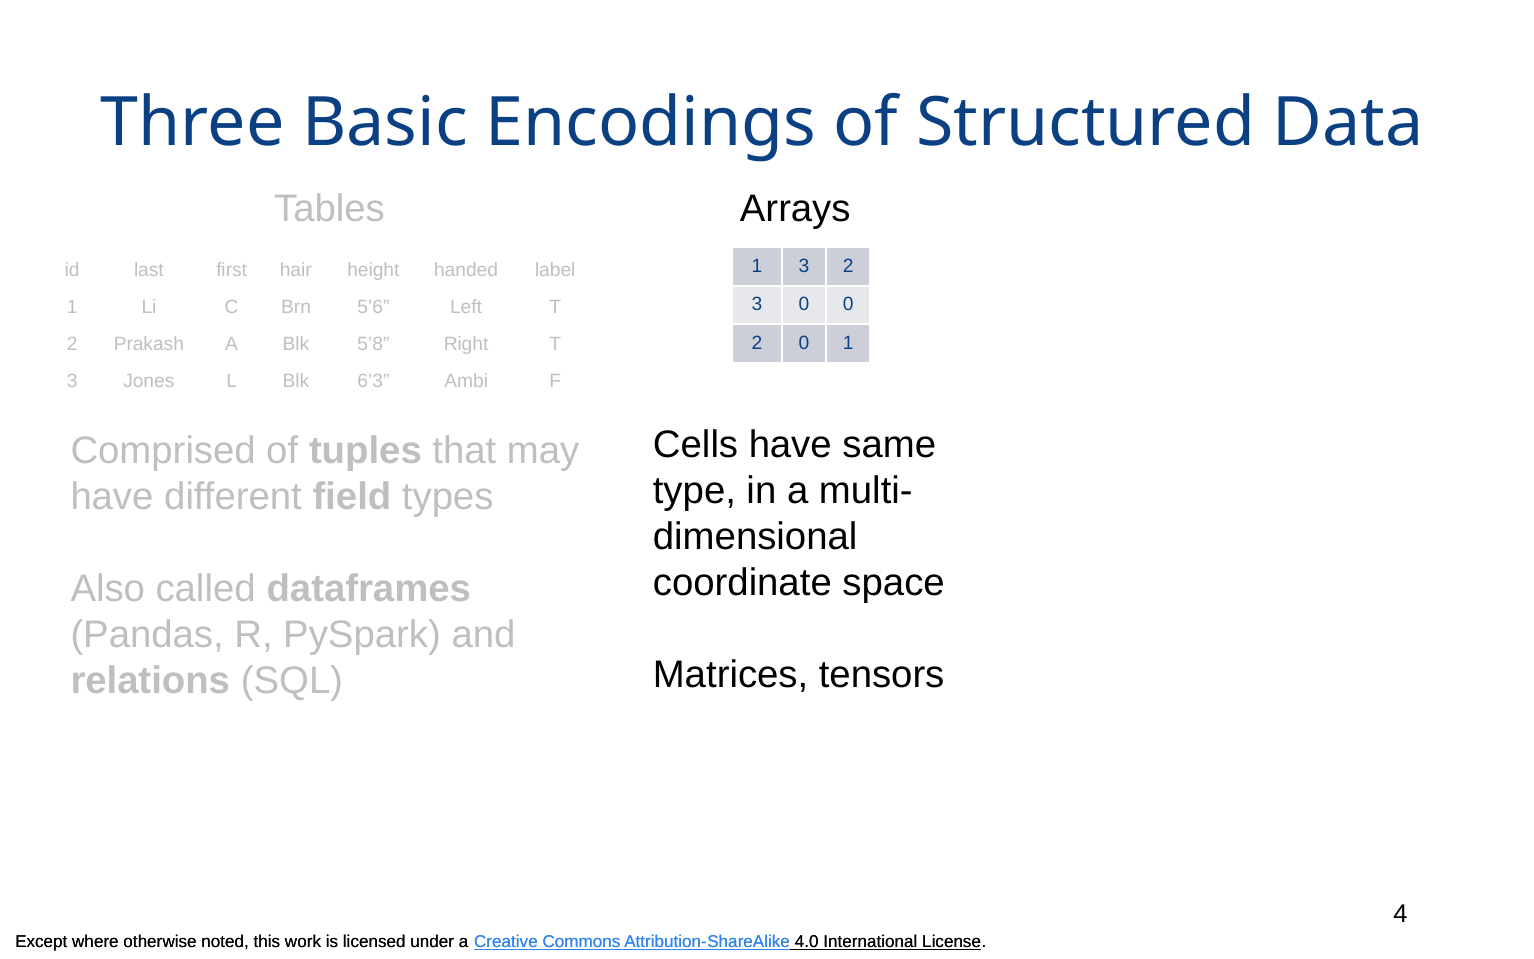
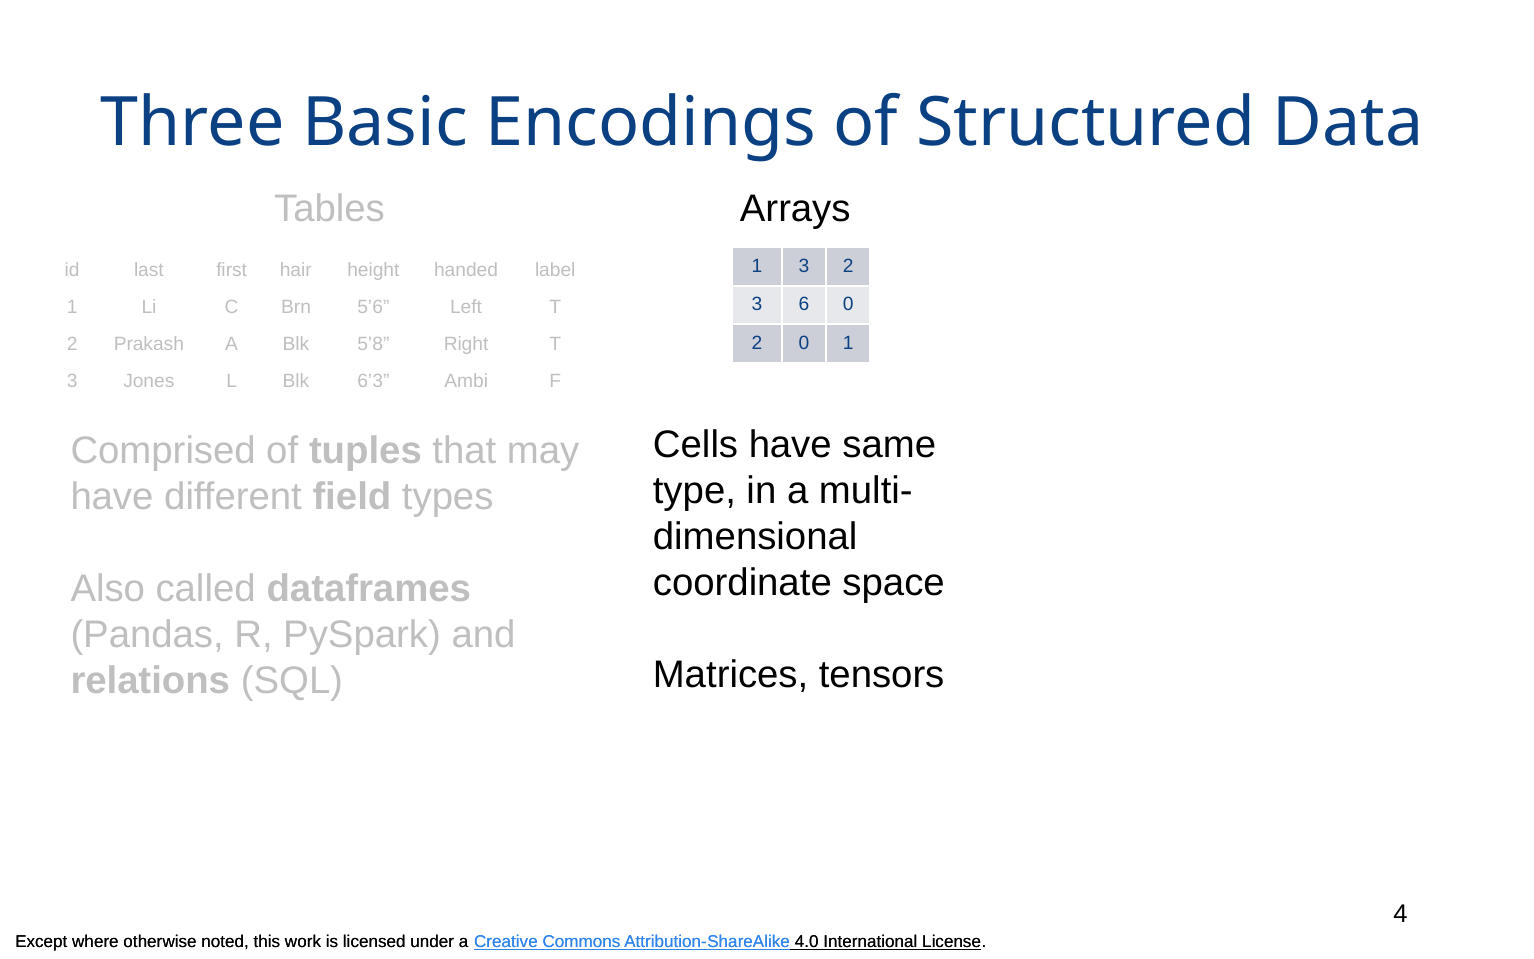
3 0: 0 -> 6 (804, 305)
